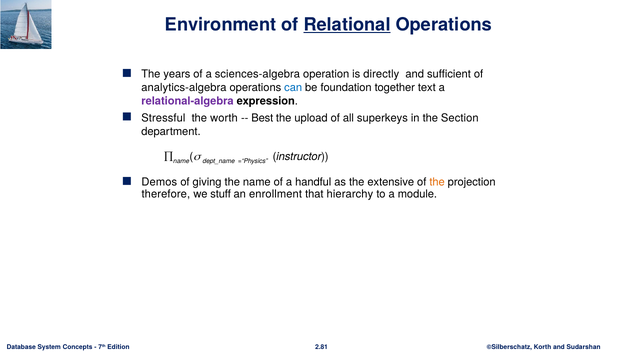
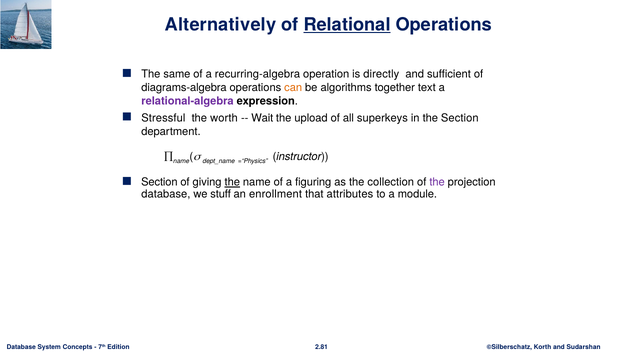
Environment: Environment -> Alternatively (221, 24)
years: years -> same (177, 74)
sciences-algebra: sciences-algebra -> recurring-algebra (257, 74)
analytics-algebra: analytics-algebra -> diagrams-algebra (184, 87)
can colour: blue -> orange (293, 87)
foundation: foundation -> algorithms (346, 87)
Best: Best -> Wait (262, 118)
Demos: Demos -> Section (159, 182)
the underline: none -> present (232, 182)
handful: handful -> figuring (313, 182)
extensive: extensive -> collection (391, 182)
the colour: orange -> purple (437, 182)
therefore: therefore -> database (166, 194)
hierarchy: hierarchy -> attributes (350, 194)
